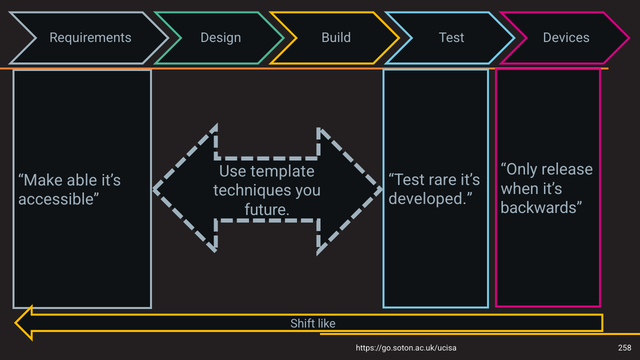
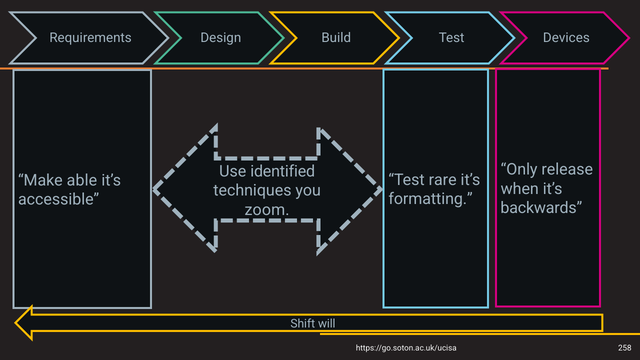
template: template -> identified (283, 171)
developed: developed -> formatting (431, 199)
future: future -> zoom (267, 210)
like: like -> will (327, 324)
